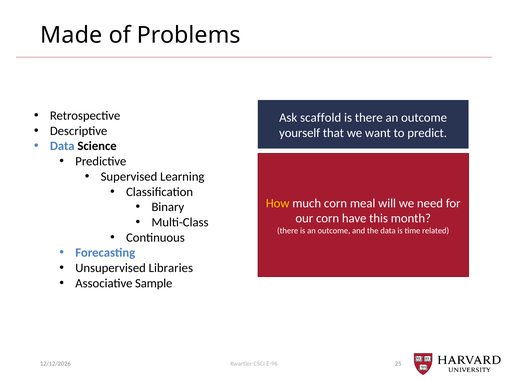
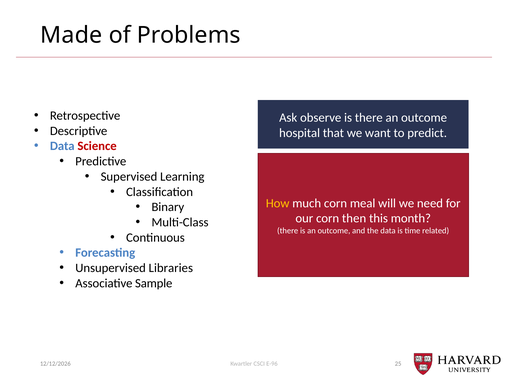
scaffold: scaffold -> observe (321, 118)
yourself: yourself -> hospital (300, 133)
Science colour: black -> red (97, 146)
have: have -> then (354, 218)
